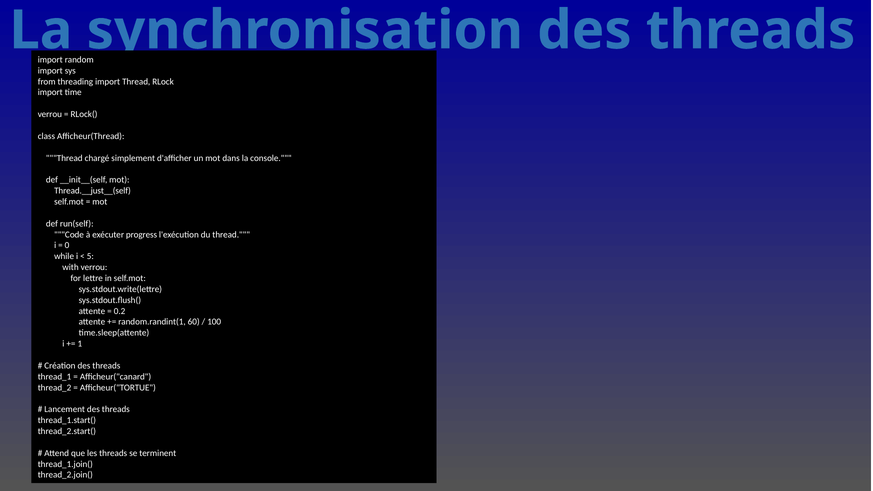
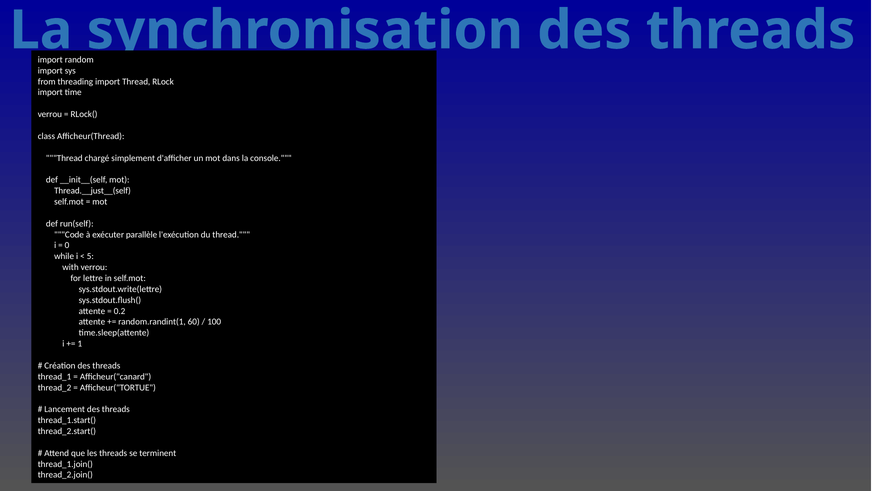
progress: progress -> parallèle (142, 235)
